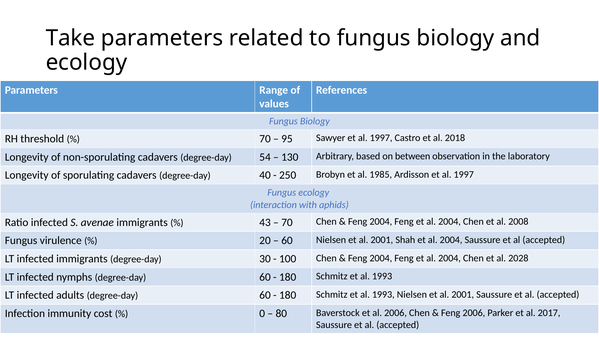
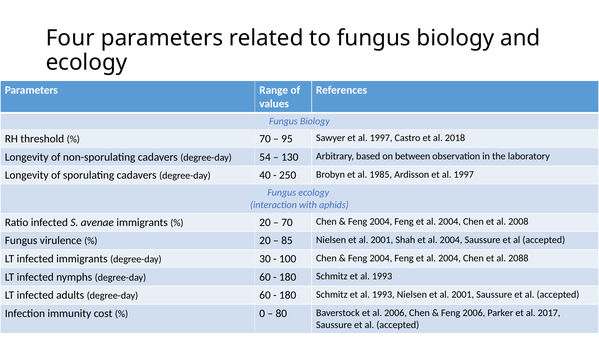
Take: Take -> Four (70, 38)
43: 43 -> 20 (265, 222)
60: 60 -> 85 (287, 241)
2028: 2028 -> 2088 (518, 258)
